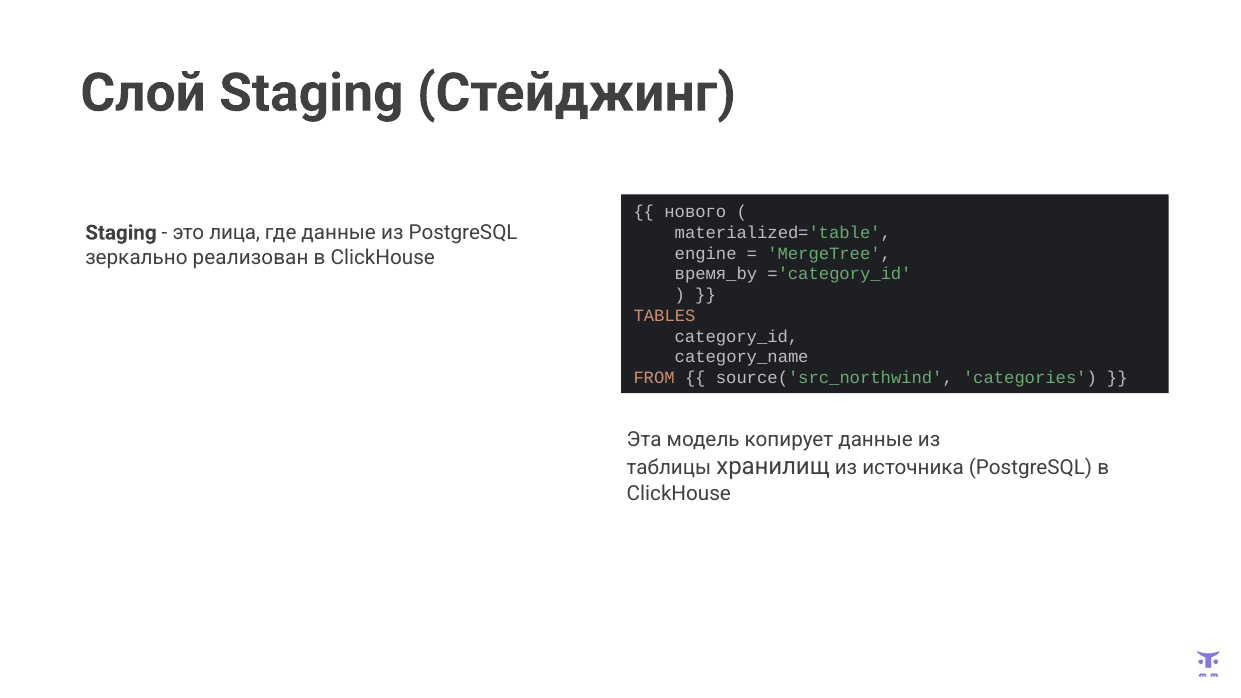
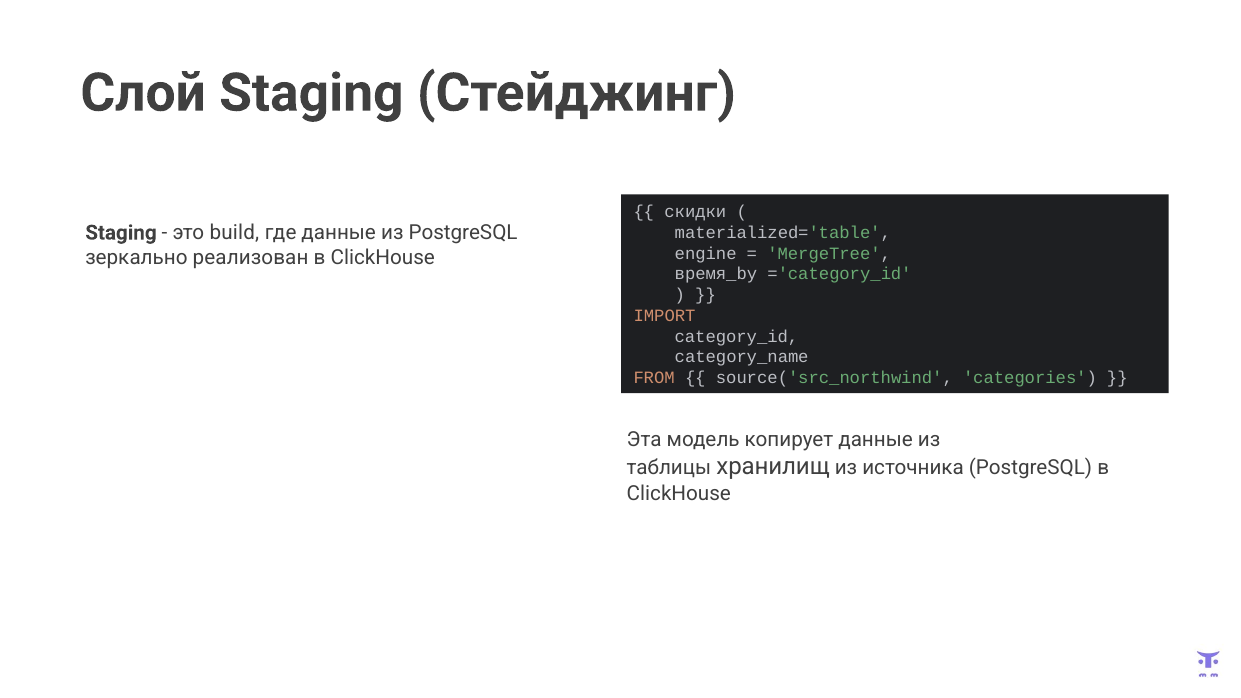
нового: нового -> скидки (695, 212)
лица: лица -> build (234, 233)
TABLES: TABLES -> IMPORT (665, 316)
